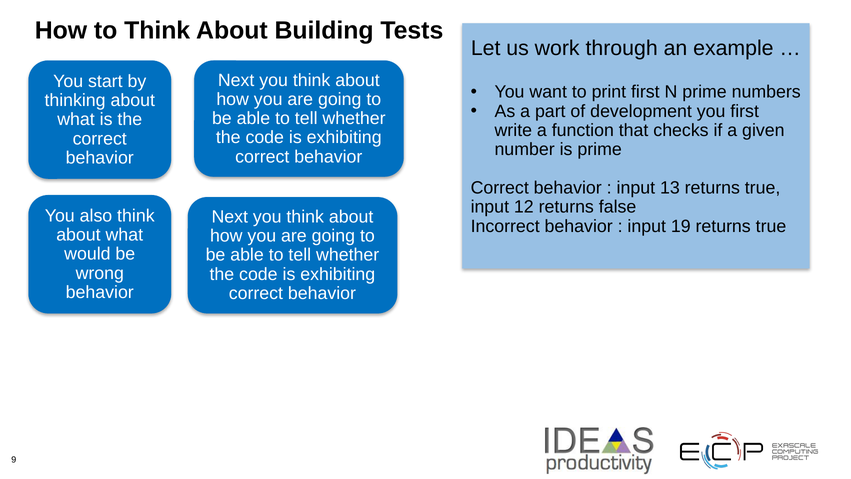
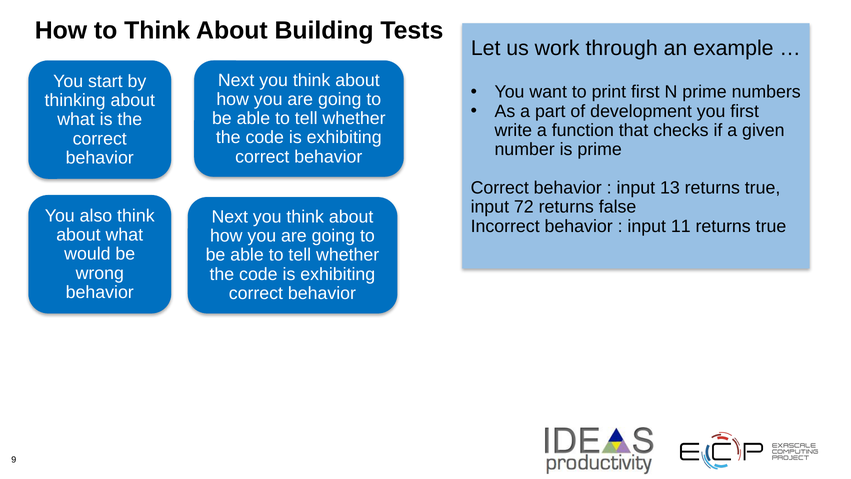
12: 12 -> 72 (524, 207)
19: 19 -> 11 (681, 226)
